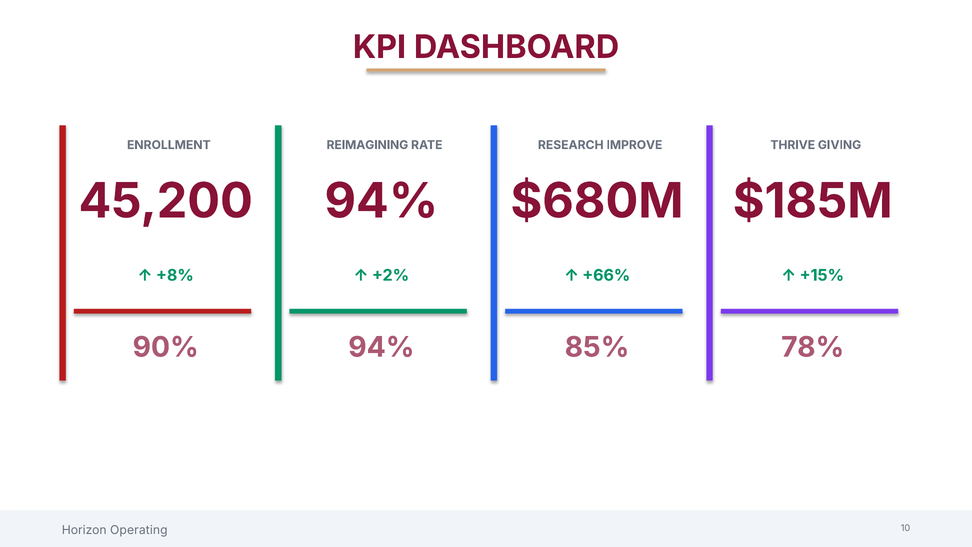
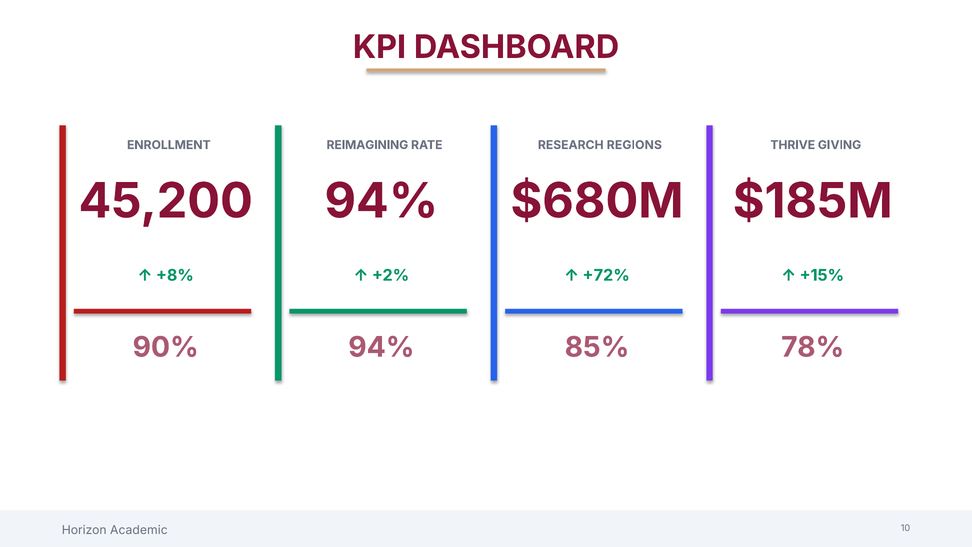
IMPROVE: IMPROVE -> REGIONS (634, 145)
+66%: +66% -> +72% (606, 275)
Operating: Operating -> Academic (139, 530)
